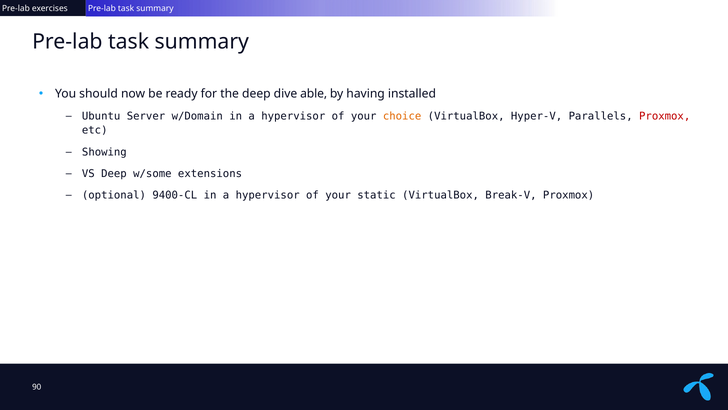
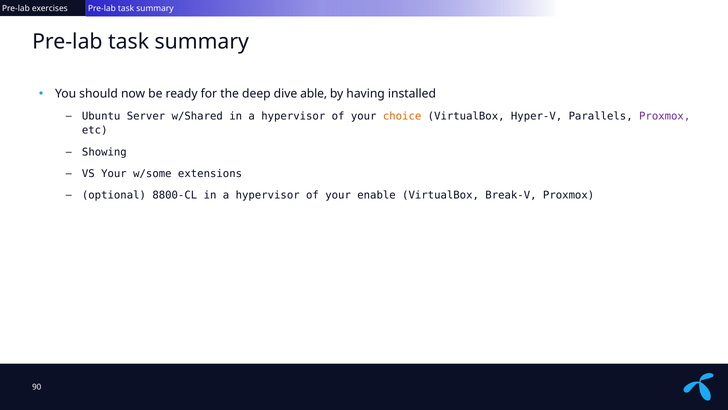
w/Domain: w/Domain -> w/Shared (197, 116)
Proxmox colour: red -> purple (665, 116)
VS Deep: Deep -> Your (114, 174)
9400-CL: 9400-CL -> 8800-CL (175, 195)
static: static -> enable (377, 195)
